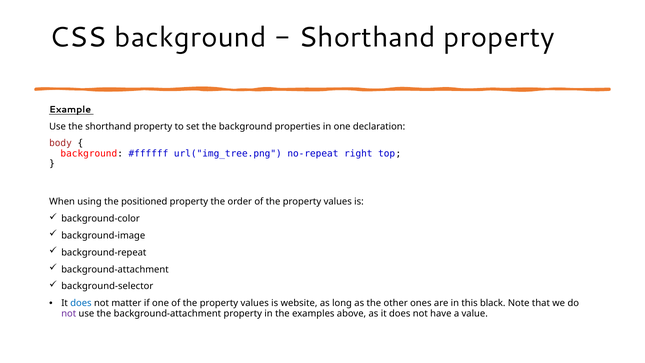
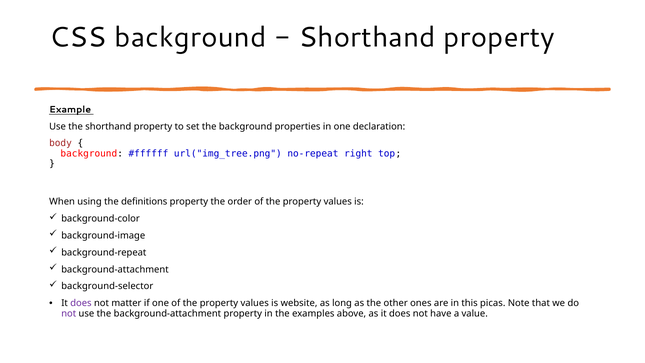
positioned: positioned -> definitions (144, 202)
does colour: blue -> purple (81, 303)
black: black -> picas (493, 303)
